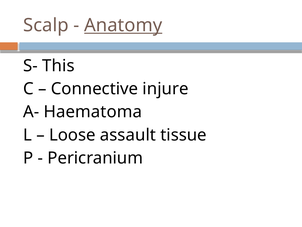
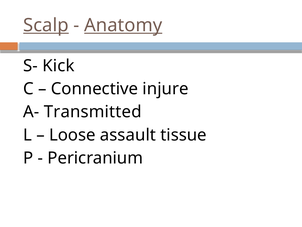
Scalp underline: none -> present (46, 25)
This: This -> Kick (58, 66)
Haematoma: Haematoma -> Transmitted (93, 112)
